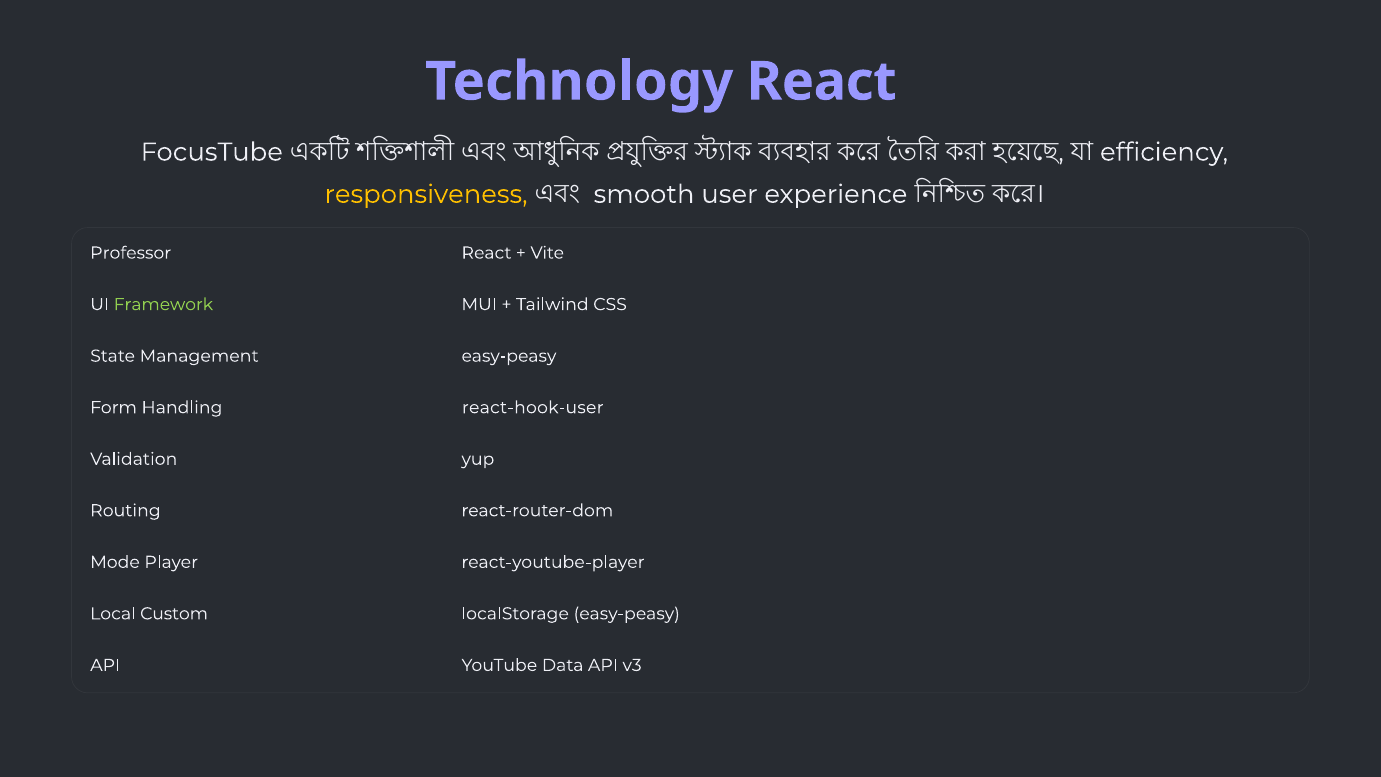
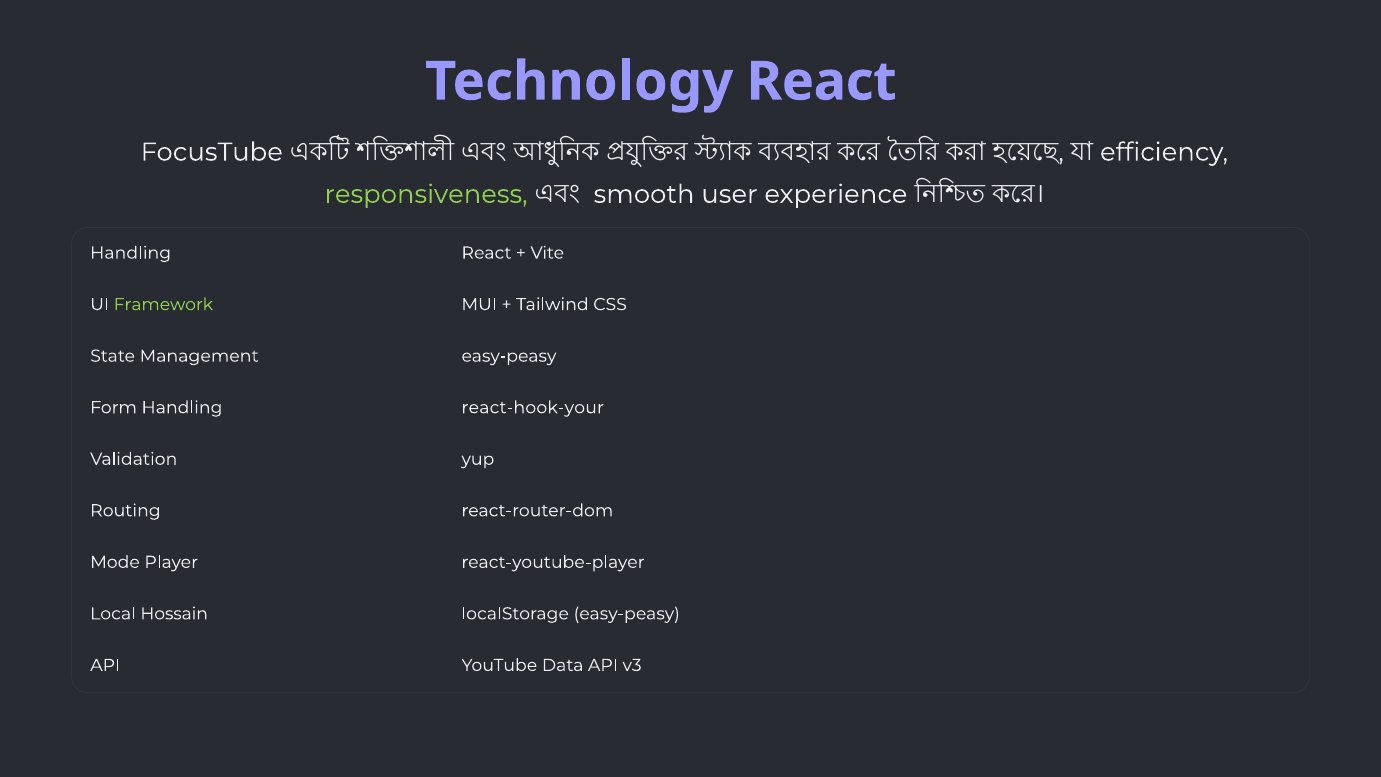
responsiveness colour: yellow -> light green (426, 194)
Professor: Professor -> Handling (131, 253)
react-hook-user: react-hook-user -> react-hook-your (533, 407)
Custom: Custom -> Hossain (174, 614)
